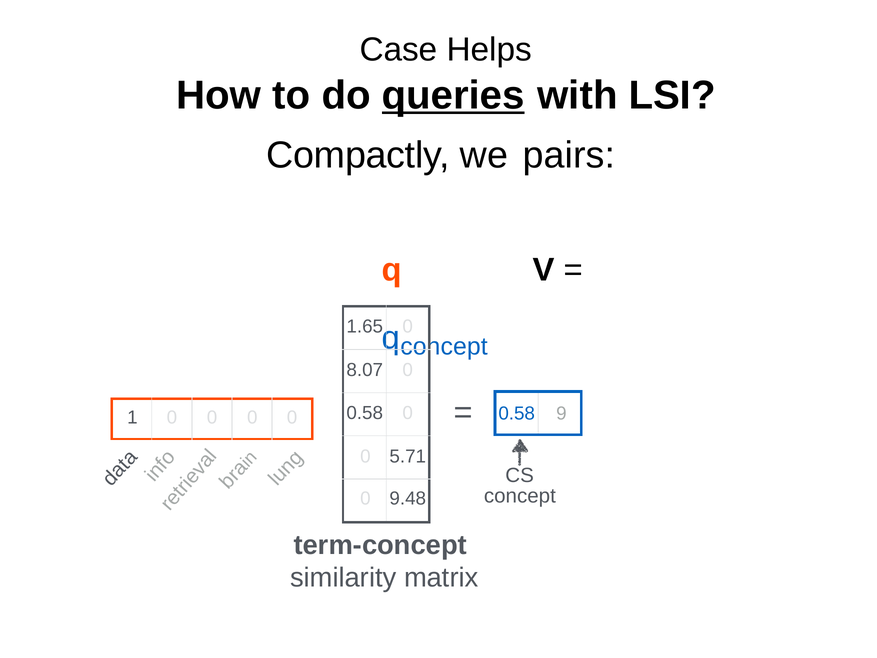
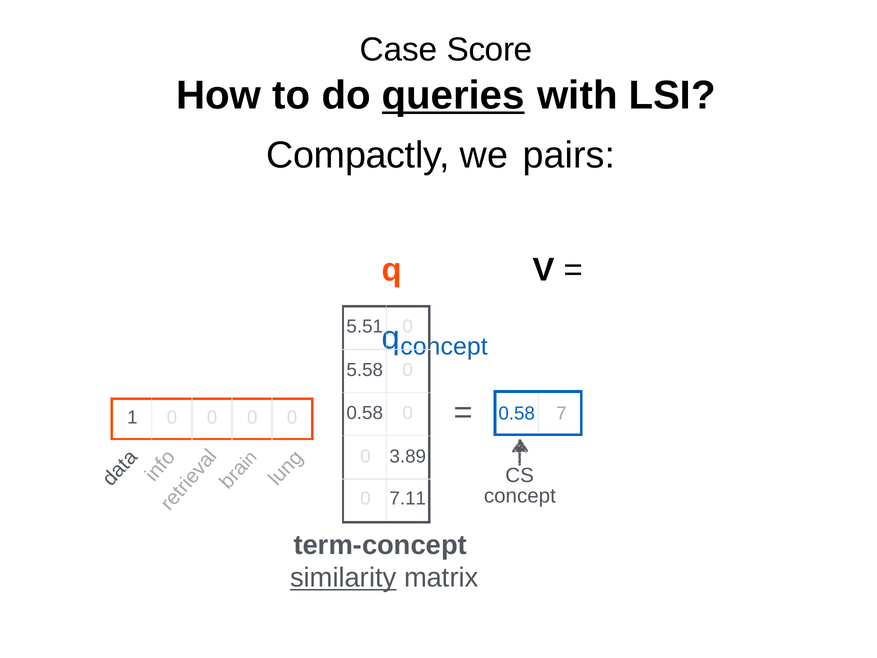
Helps: Helps -> Score (490, 50)
1.65: 1.65 -> 5.51 (365, 326)
8.07: 8.07 -> 5.58 (365, 370)
9: 9 -> 7 (561, 413)
5.71: 5.71 -> 3.89 (408, 457)
9.48: 9.48 -> 7.11 (408, 499)
similarity underline: none -> present (343, 578)
